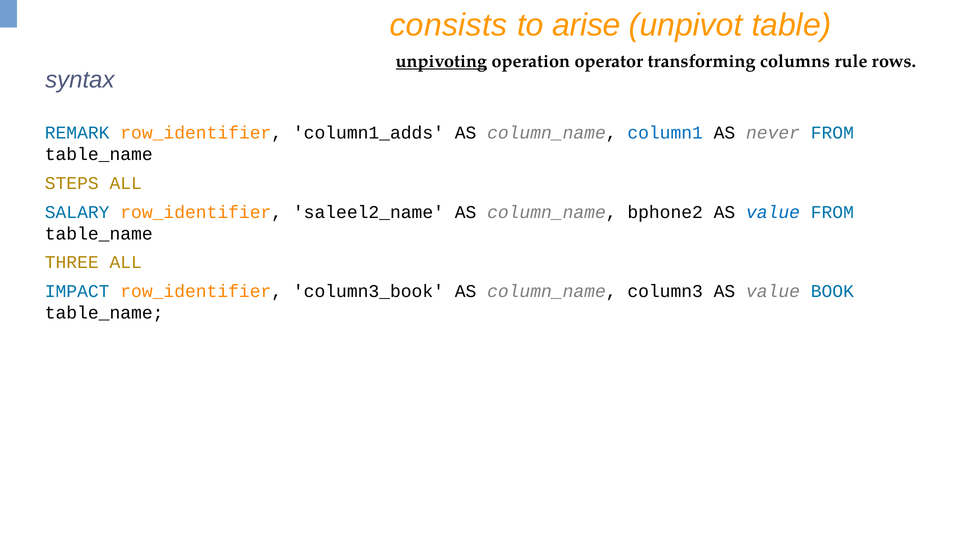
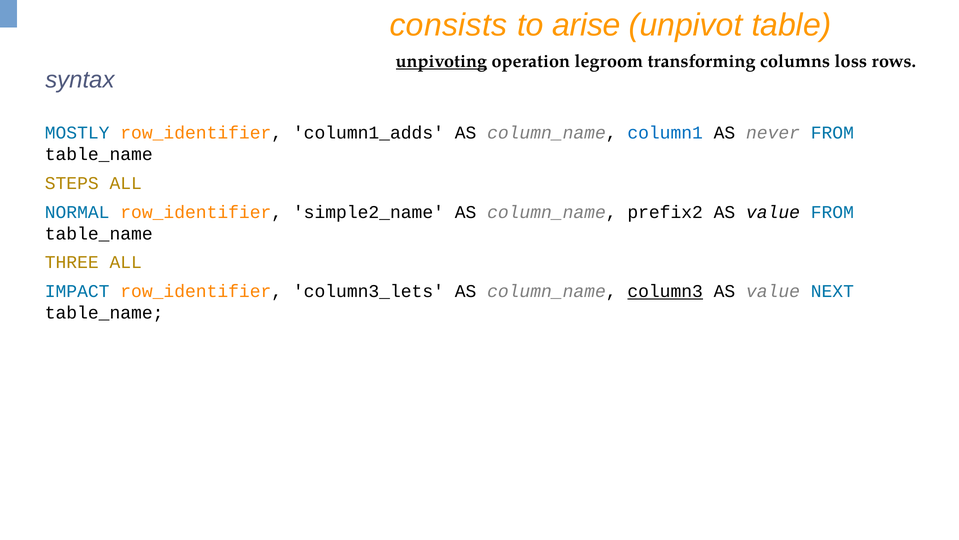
operator: operator -> legroom (609, 61)
rule: rule -> loss (851, 61)
REMARK: REMARK -> MOSTLY (77, 133)
SALARY: SALARY -> NORMAL (77, 212)
saleel2_name: saleel2_name -> simple2_name (368, 212)
bphone2: bphone2 -> prefix2 (665, 212)
value colour: blue -> black (773, 212)
column3_book: column3_book -> column3_lets (368, 291)
column3 underline: none -> present (665, 291)
BOOK: BOOK -> NEXT (832, 291)
